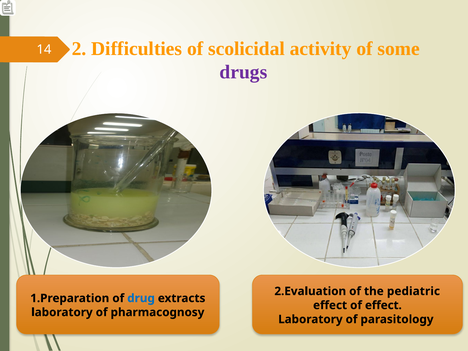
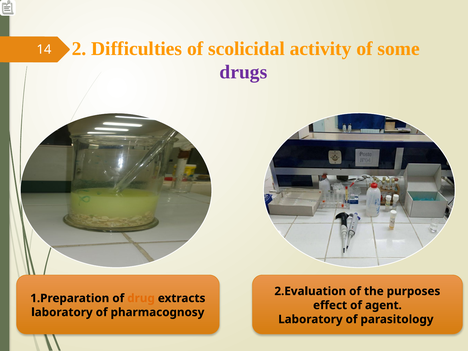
pediatric: pediatric -> purposes (414, 291)
drug colour: blue -> orange (141, 298)
of effect: effect -> agent (383, 305)
